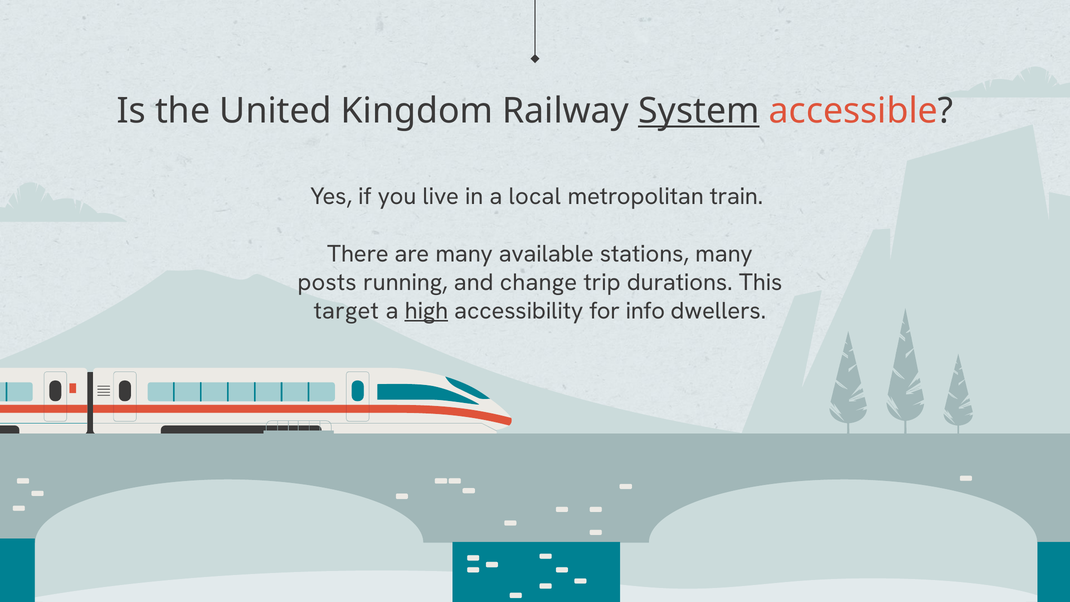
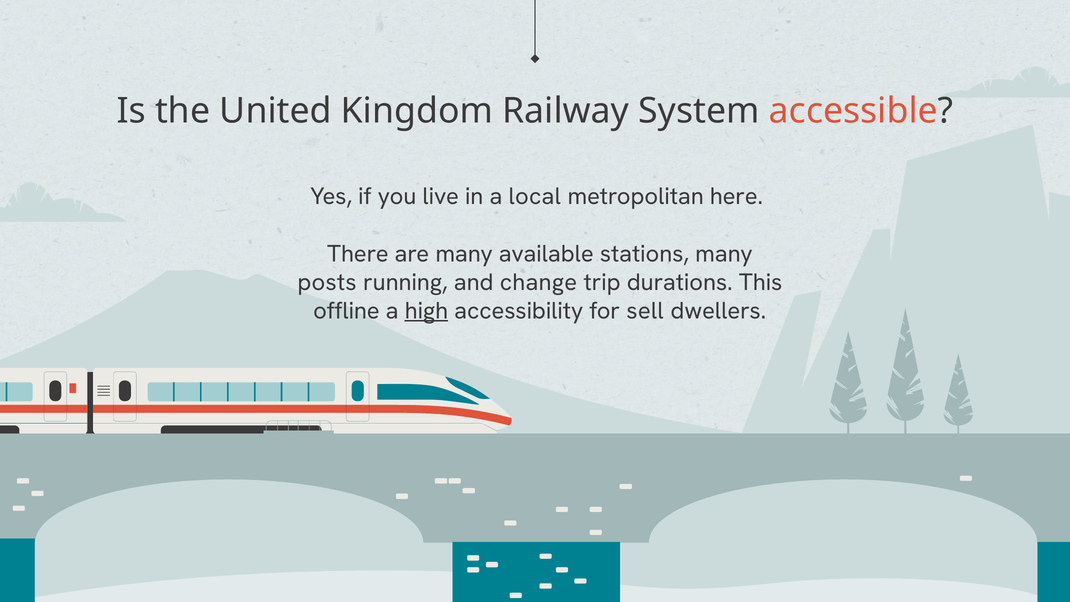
System underline: present -> none (699, 111)
train: train -> here (736, 197)
target: target -> offline (346, 311)
info: info -> sell (645, 311)
